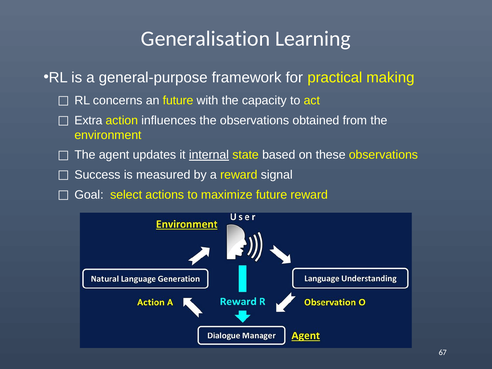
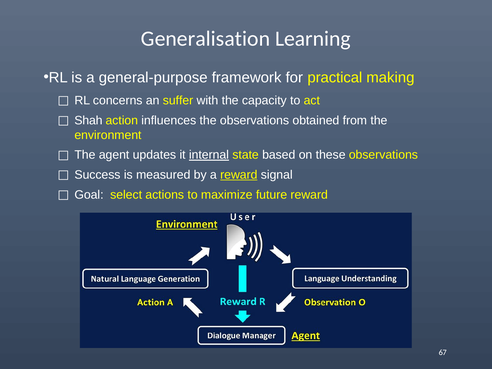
an future: future -> suffer (178, 101)
Extra: Extra -> Shah (88, 120)
reward underline: none -> present (239, 175)
